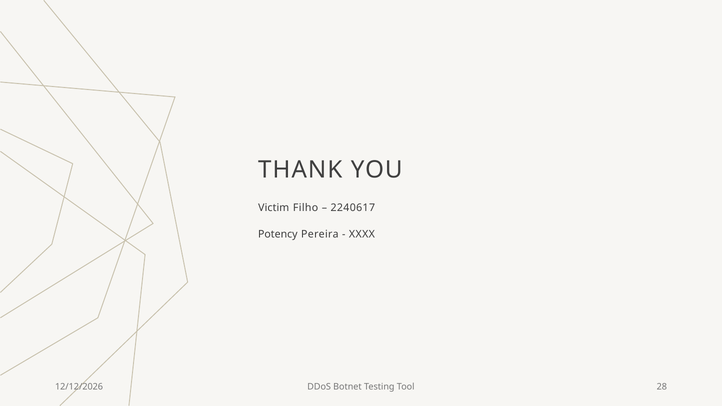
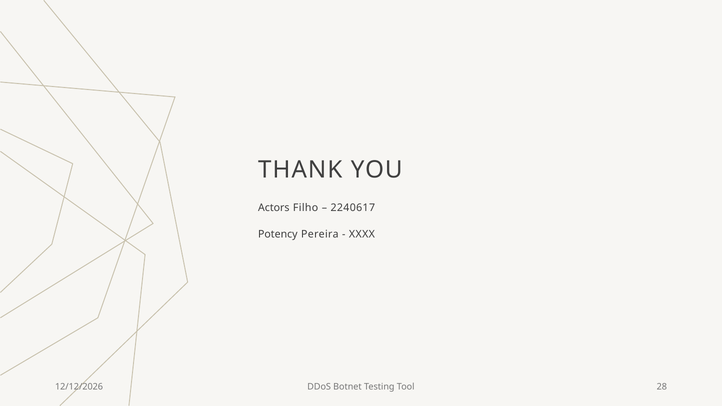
Victim: Victim -> Actors (274, 208)
